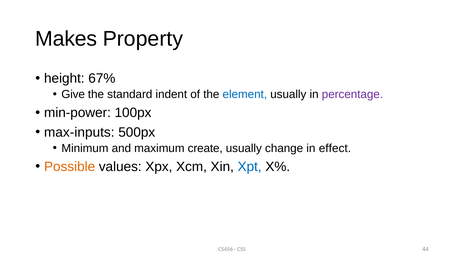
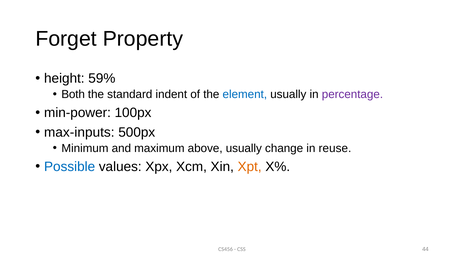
Makes: Makes -> Forget (66, 39)
67%: 67% -> 59% (102, 78)
Give: Give -> Both (73, 94)
create: create -> above (205, 148)
effect: effect -> reuse (335, 148)
Possible colour: orange -> blue (70, 167)
Xpt colour: blue -> orange (250, 167)
